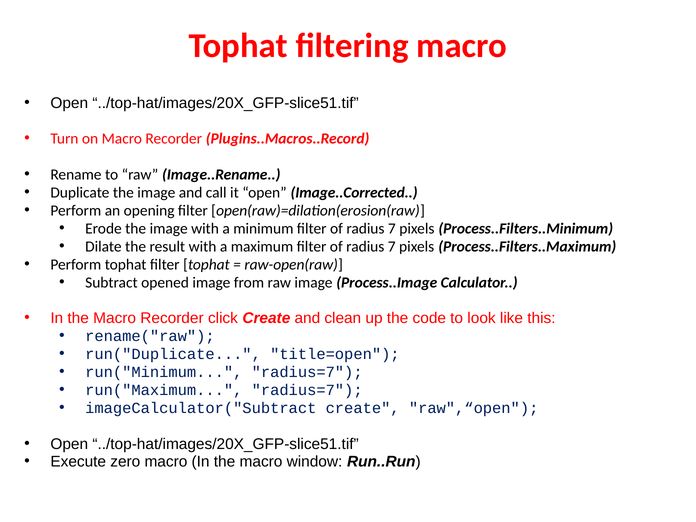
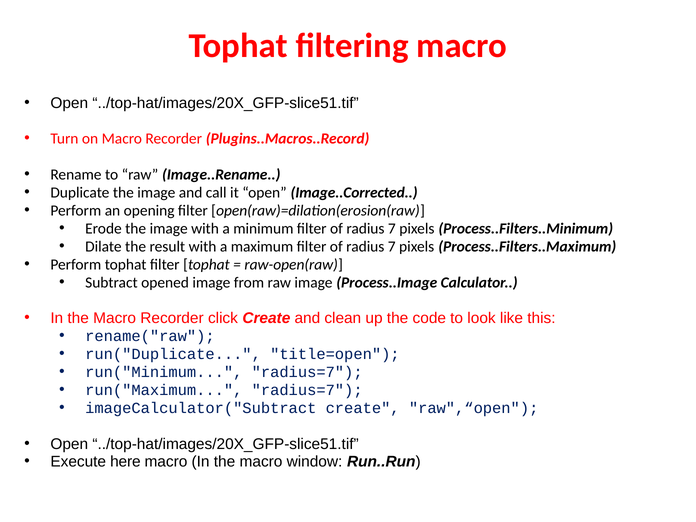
zero: zero -> here (125, 462)
